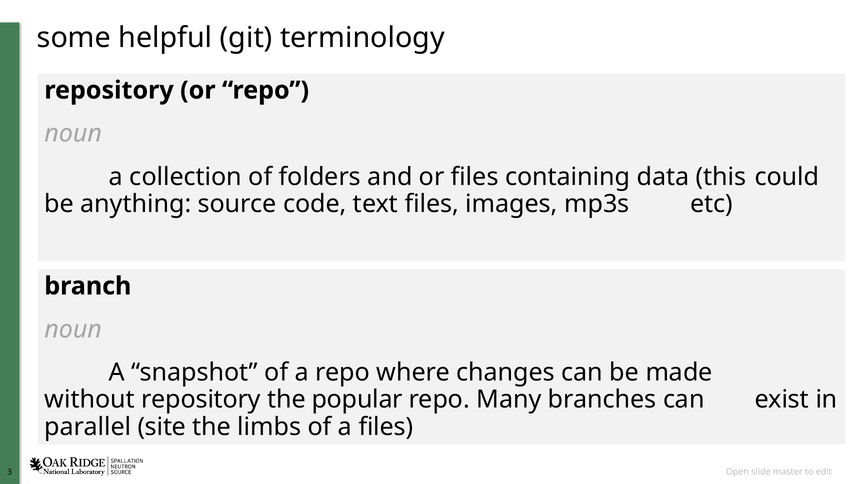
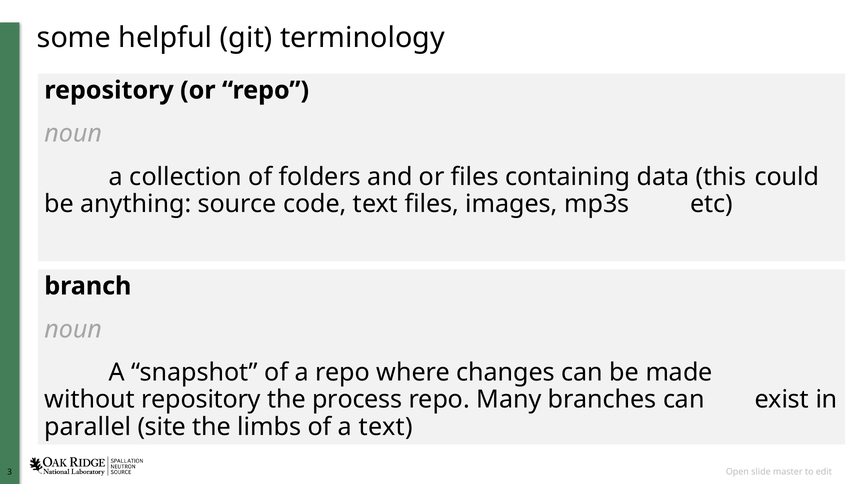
popular: popular -> process (357, 400)
a files: files -> text (386, 427)
